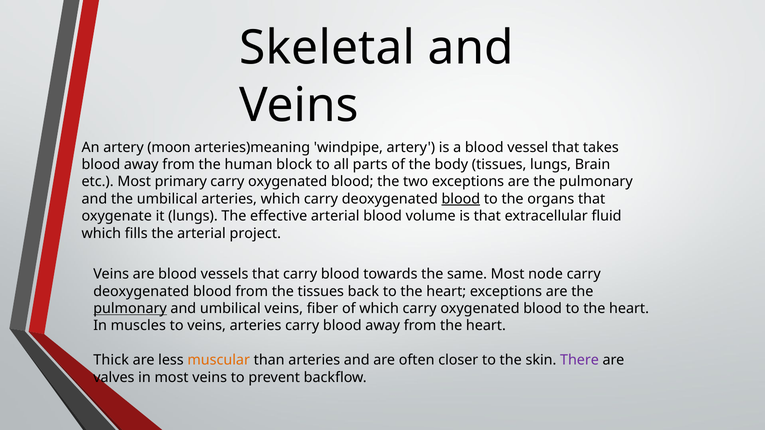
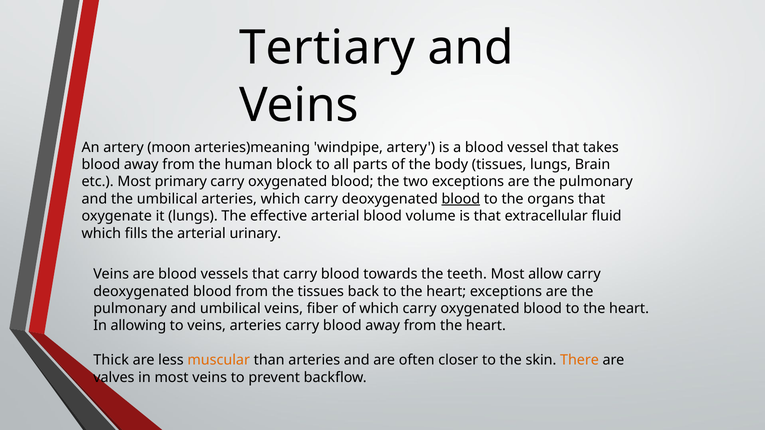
Skeletal: Skeletal -> Tertiary (327, 48)
project: project -> urinary (255, 234)
same: same -> teeth (467, 274)
node: node -> allow (546, 274)
pulmonary underline: present -> none (130, 309)
muscles: muscles -> allowing (138, 326)
There colour: purple -> orange (579, 360)
